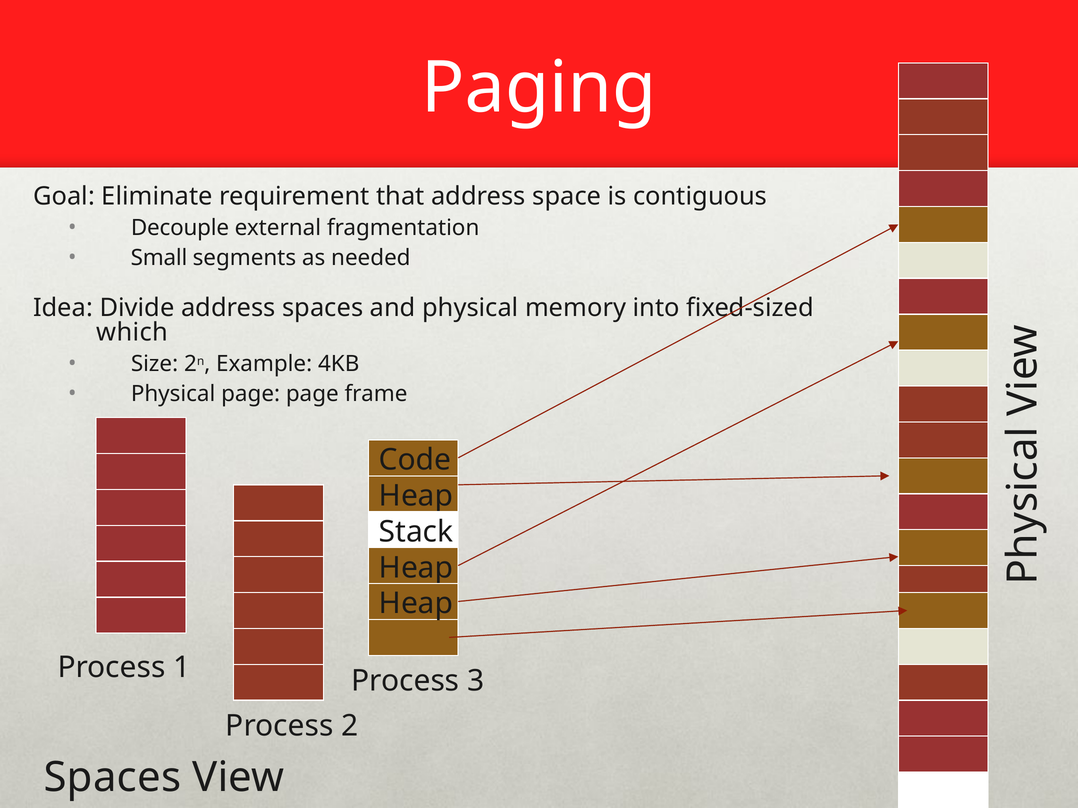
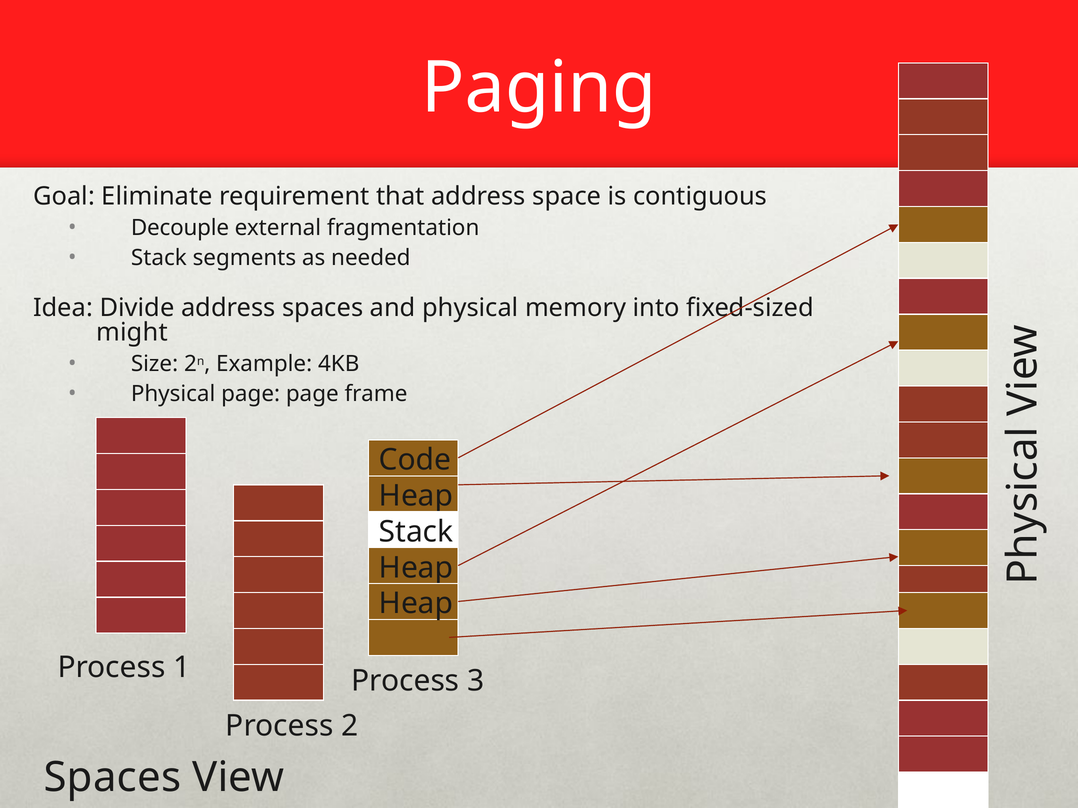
Small: Small -> Stack (159, 258)
which: which -> might (132, 333)
